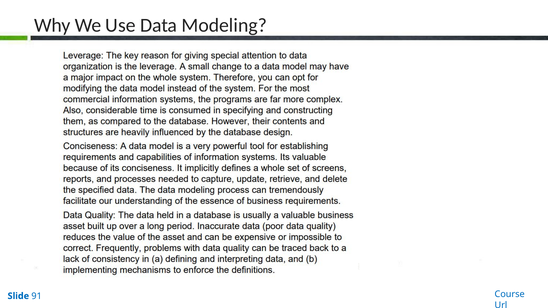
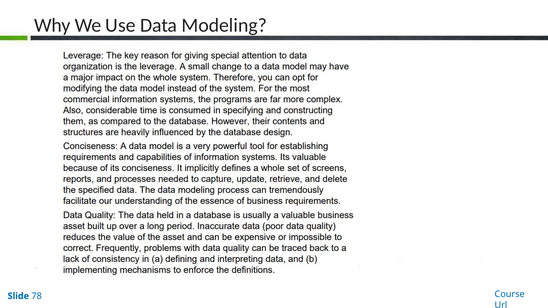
91: 91 -> 78 (37, 296)
